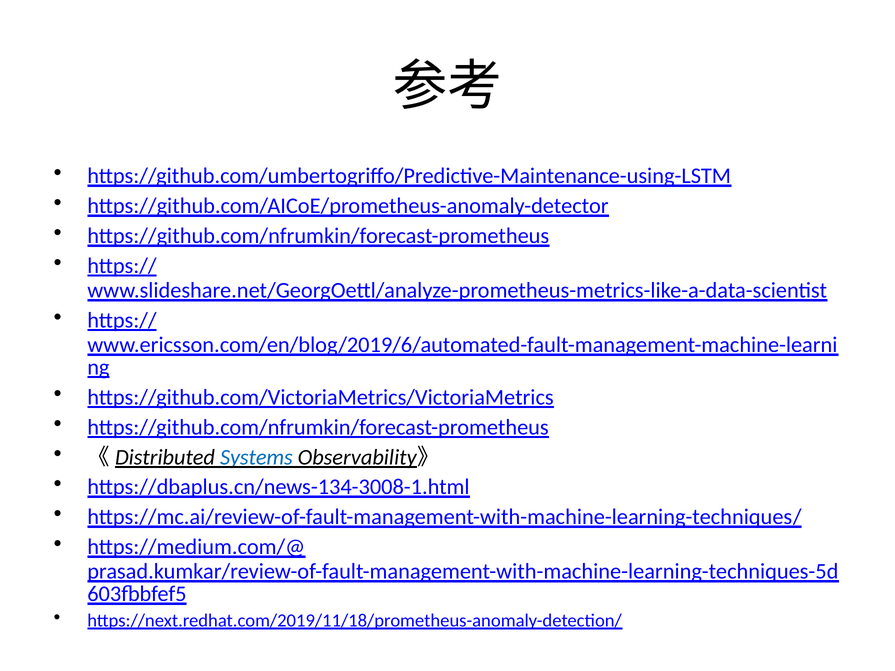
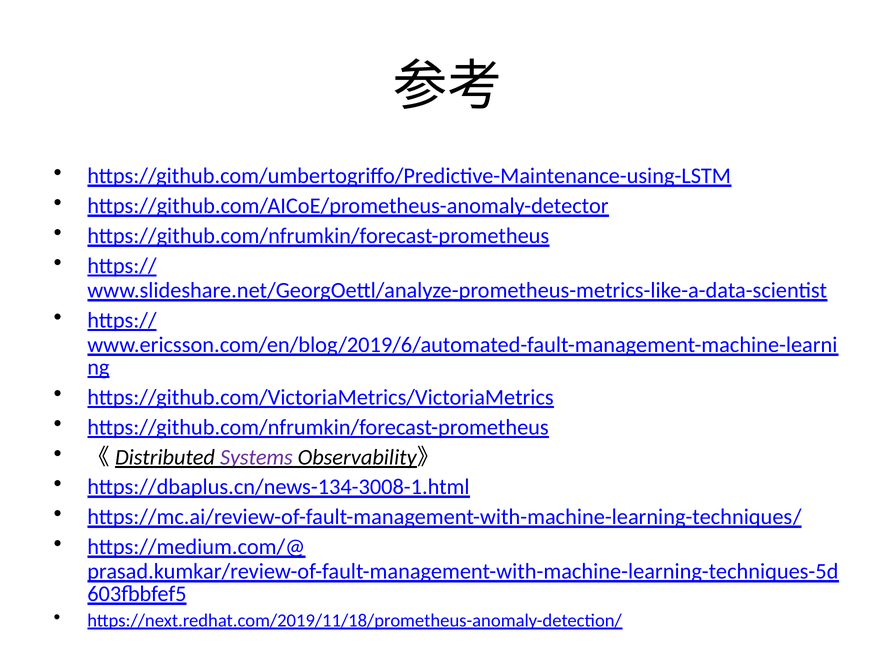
Systems colour: blue -> purple (256, 457)
